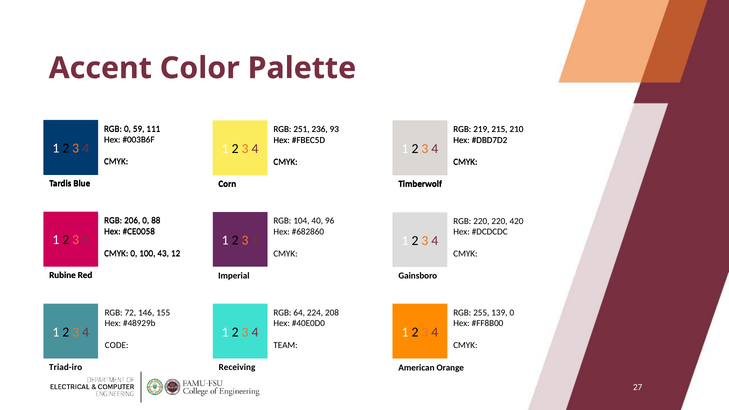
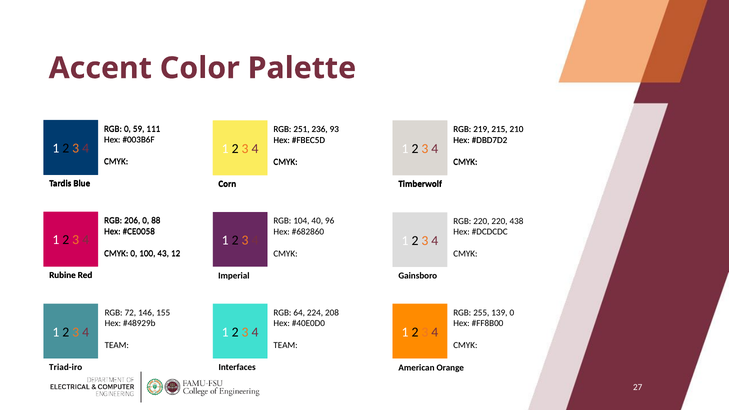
420: 420 -> 438 (516, 221)
CODE: CODE -> TEAM (117, 345)
Receiving: Receiving -> Interfaces (237, 368)
